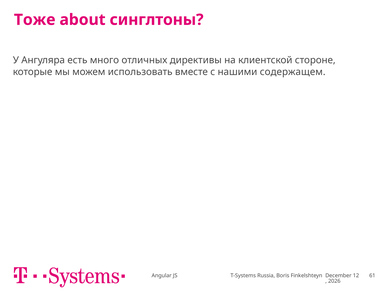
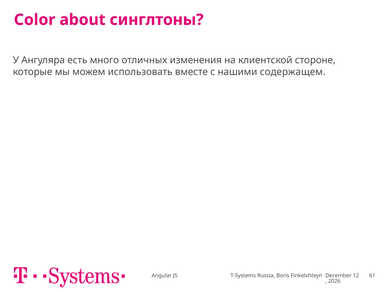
Тоже: Тоже -> Color (35, 20)
директивы: директивы -> изменения (196, 60)
